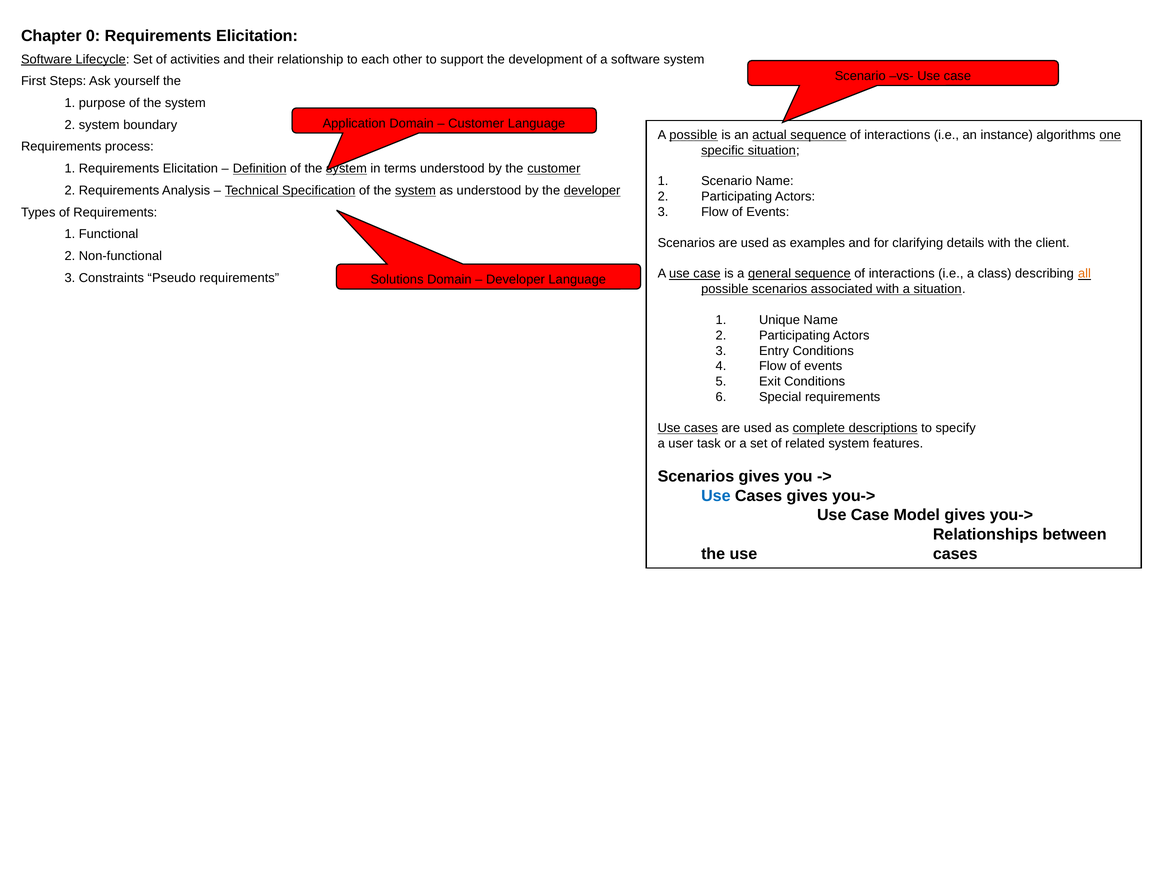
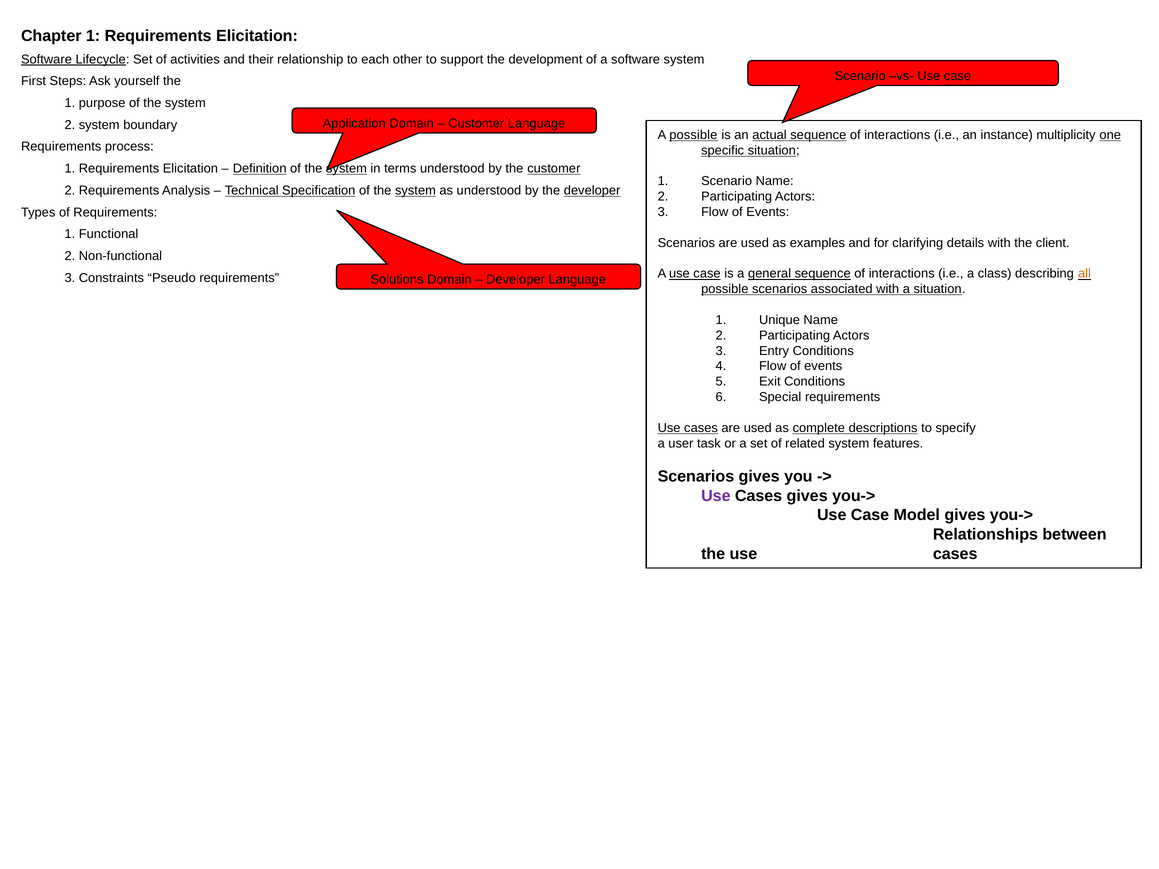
Chapter 0: 0 -> 1 (93, 36)
algorithms: algorithms -> multiplicity (1066, 135)
Use colour: blue -> purple (716, 496)
